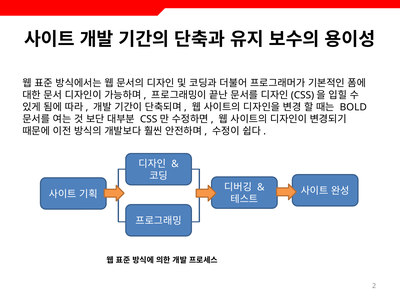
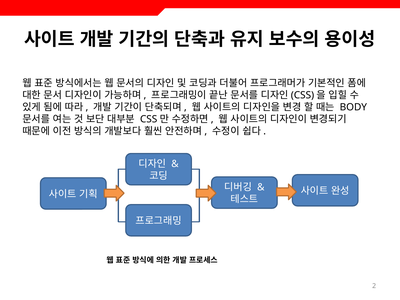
BOLD: BOLD -> BODY (353, 107)
